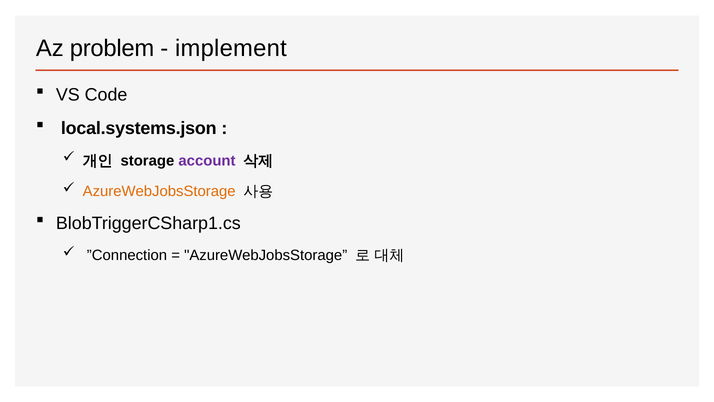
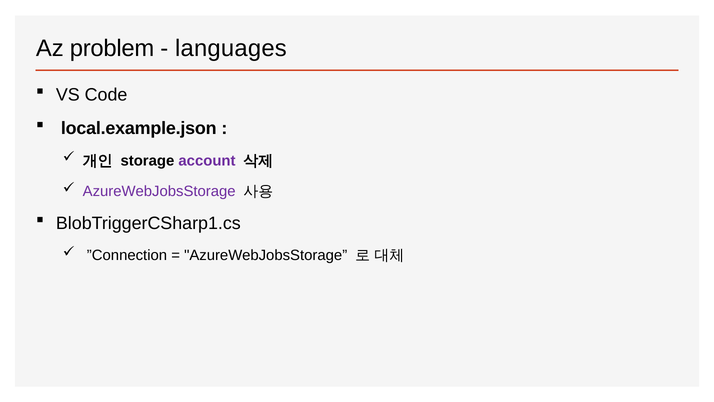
implement: implement -> languages (231, 48)
local.systems.json: local.systems.json -> local.example.json (139, 128)
AzureWebJobsStorage colour: orange -> purple (159, 191)
